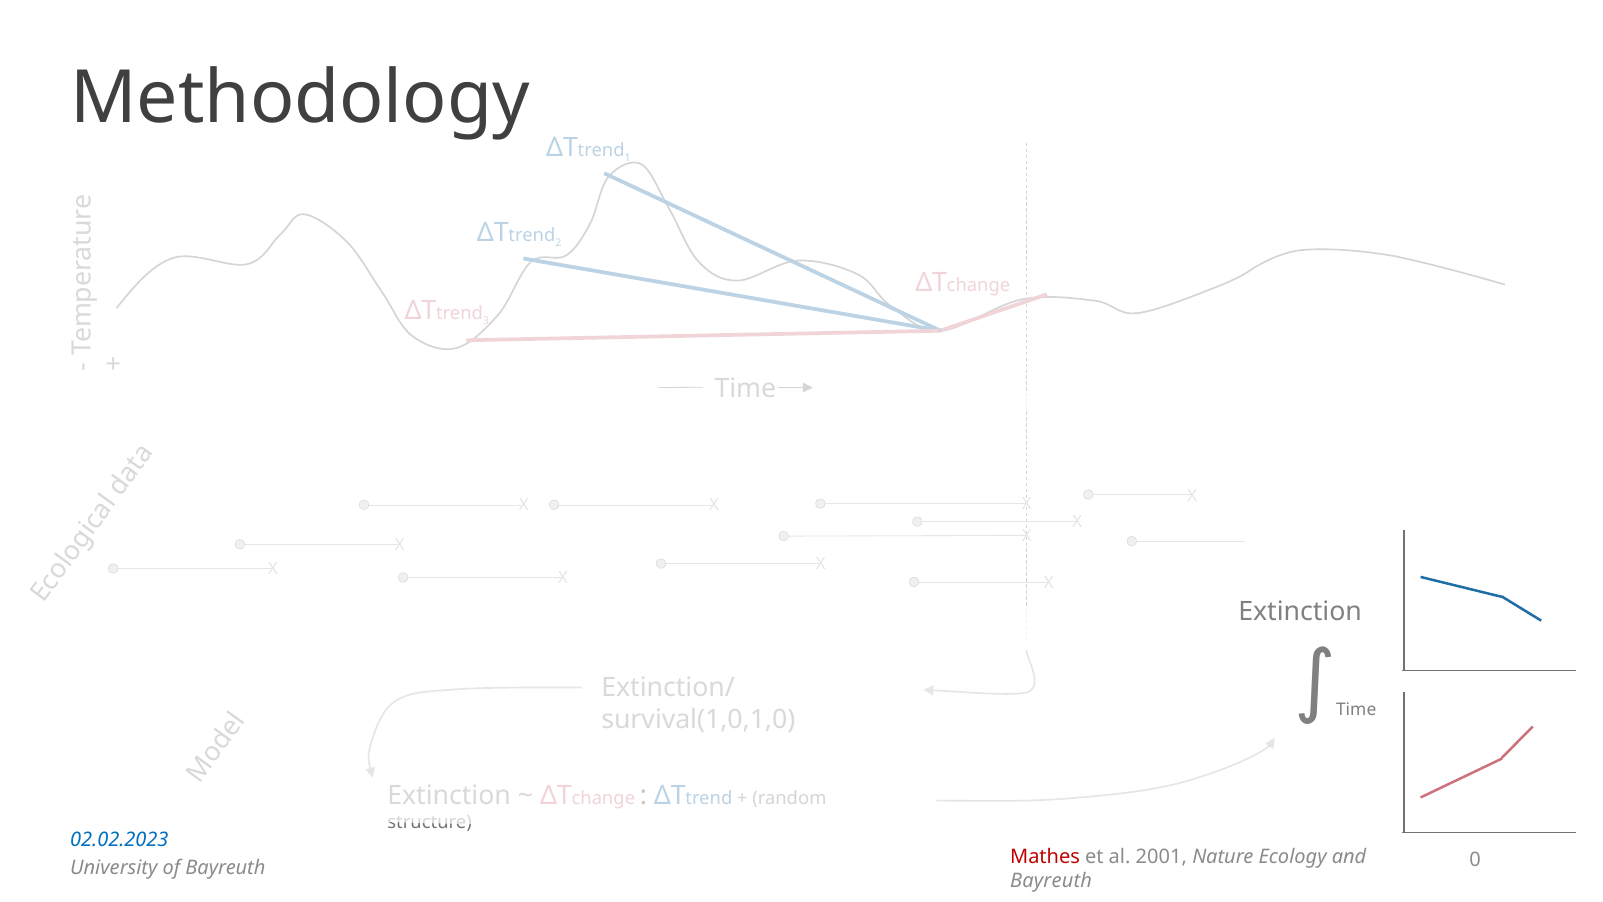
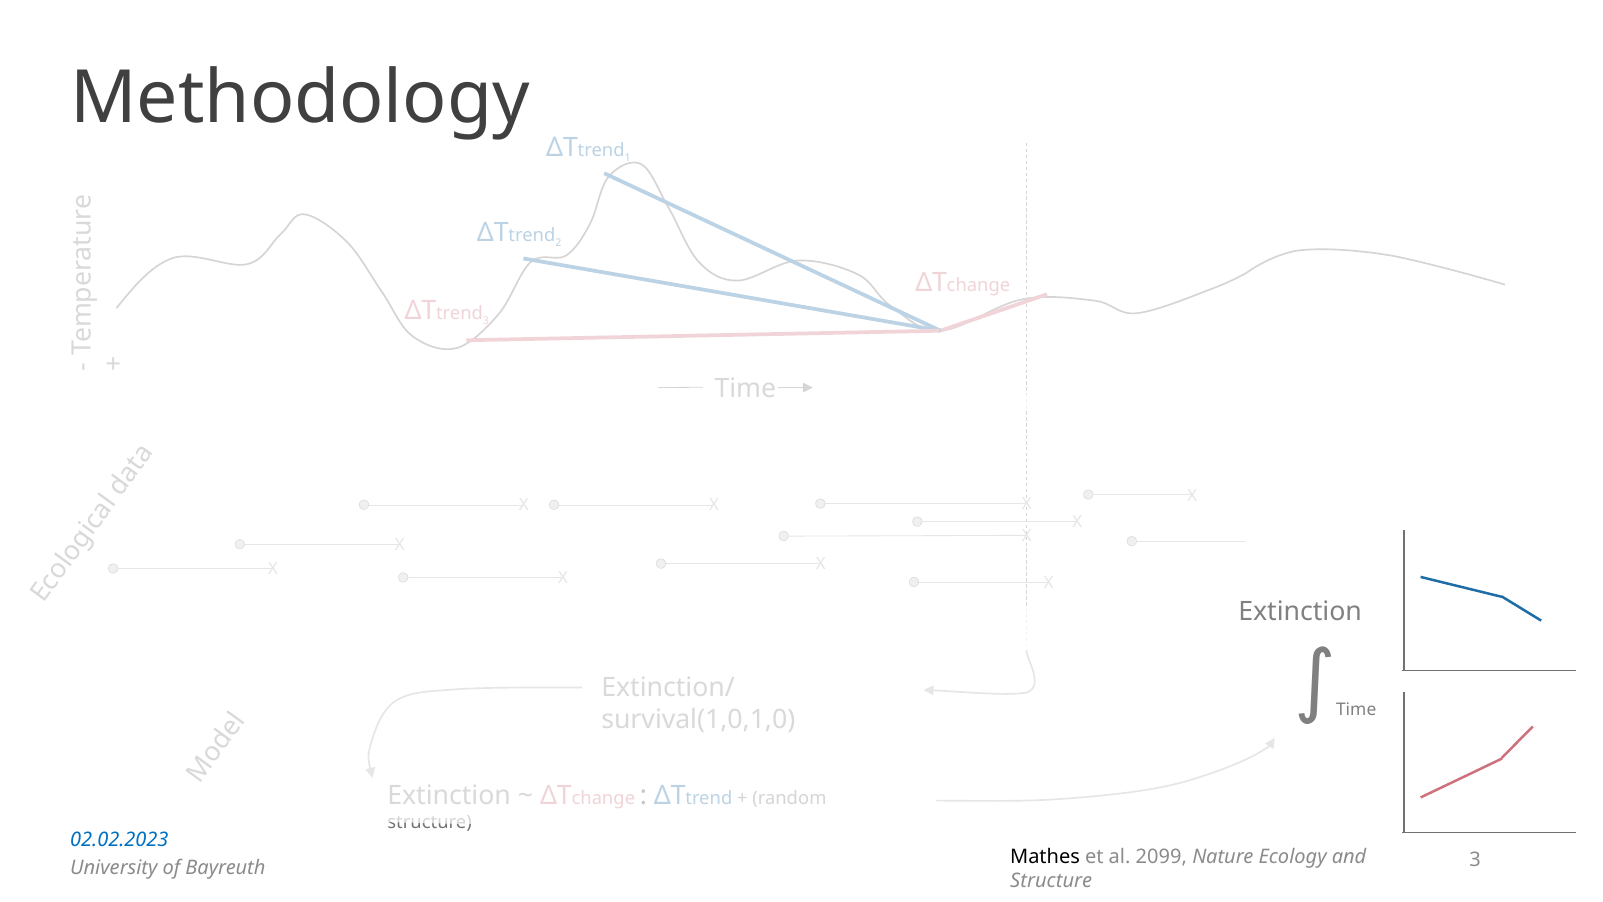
Mathes colour: red -> black (1045, 857)
2001: 2001 -> 2099 (1161, 857)
Bayreuth 0: 0 -> 3 (1475, 859)
Bayreuth: Bayreuth -> Structure (1051, 881)
